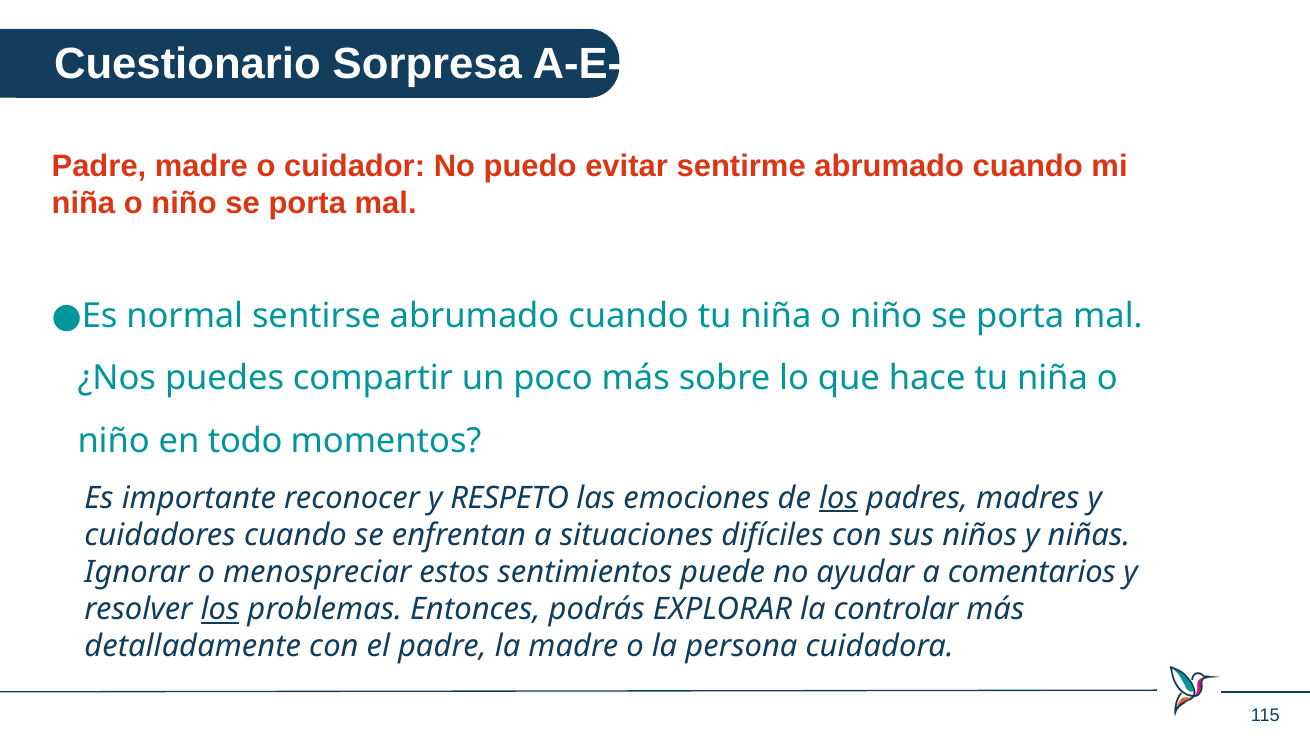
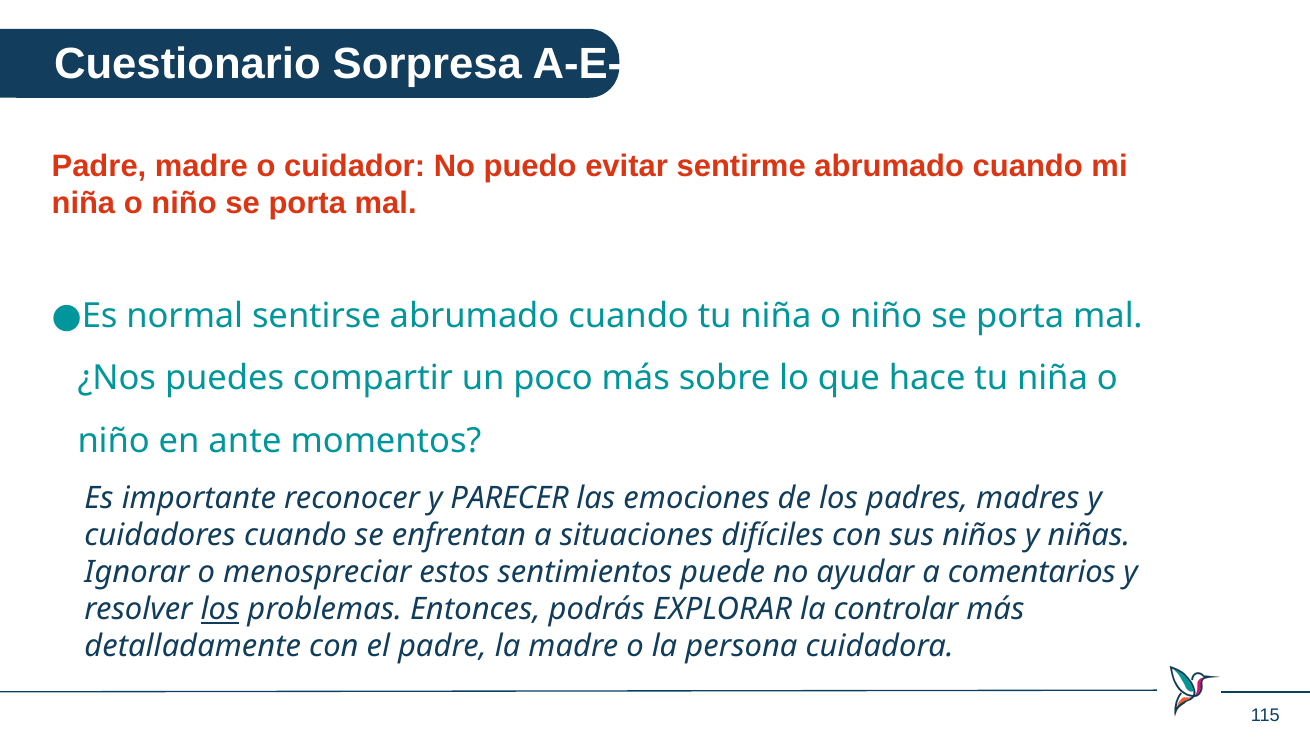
todo: todo -> ante (245, 441)
RESPETO: RESPETO -> PARECER (510, 498)
los underline: present -> none (839, 498)
